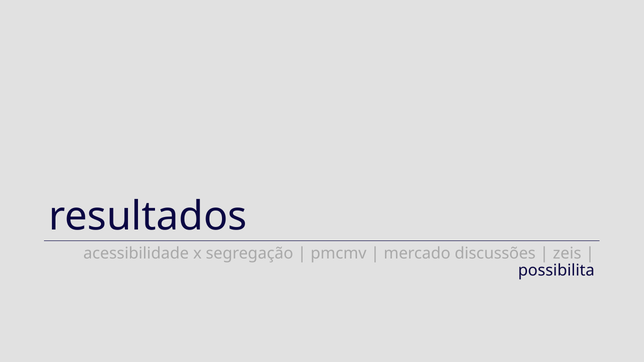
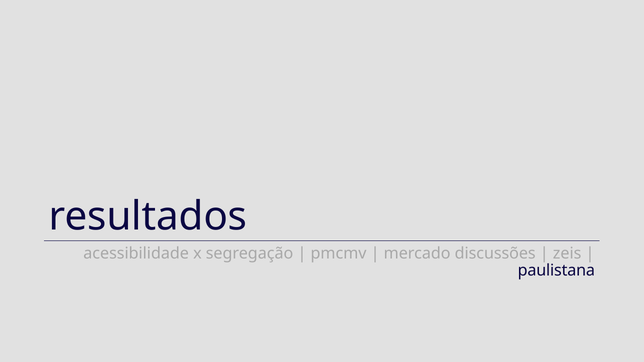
possibilita: possibilita -> paulistana (556, 271)
